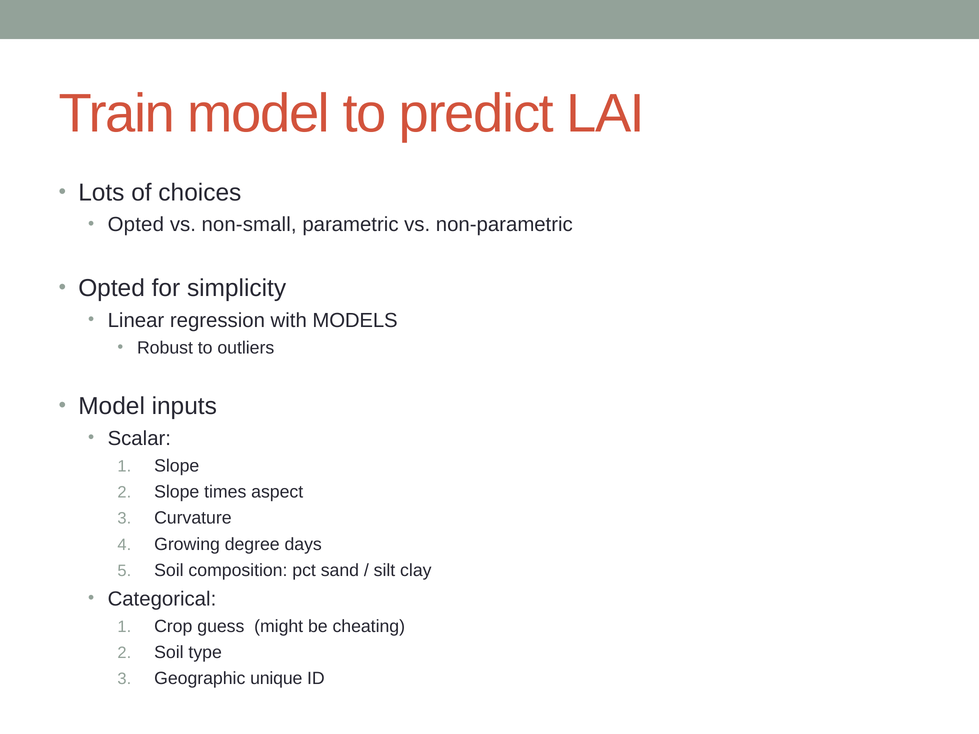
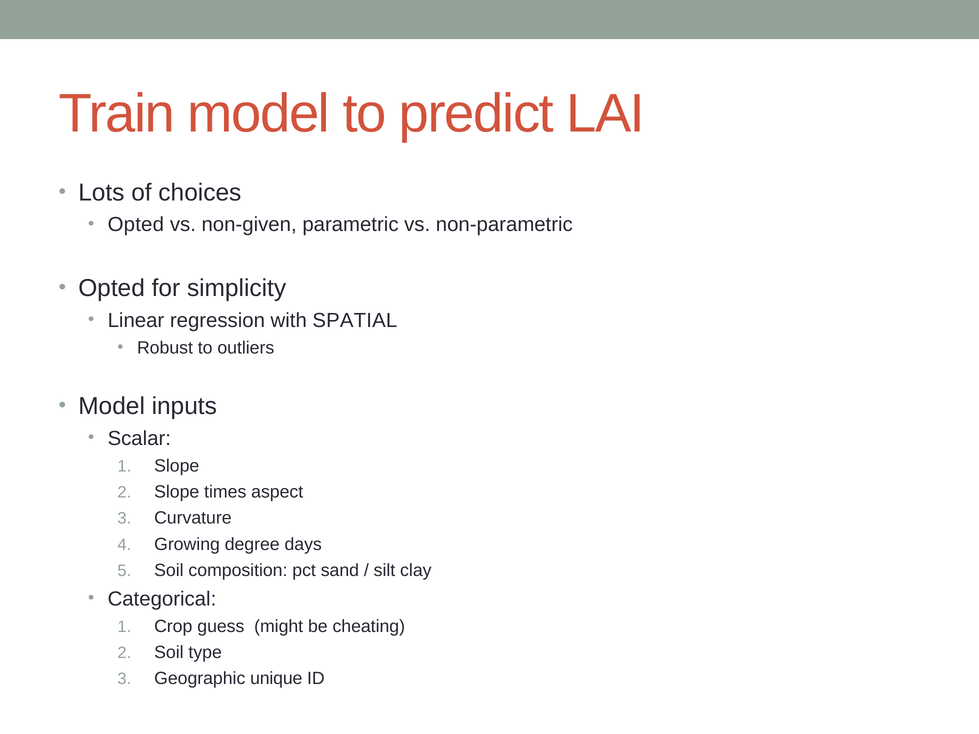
non-small: non-small -> non-given (249, 225)
MODELS: MODELS -> SPATIAL (355, 320)
